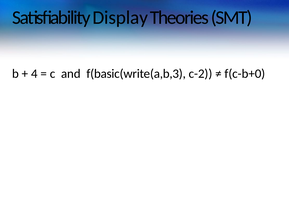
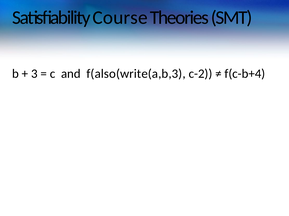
Display: Display -> Course (120, 18)
4: 4 -> 3 (34, 74)
f(basic(write(a,b,3: f(basic(write(a,b,3 -> f(also(write(a,b,3 (136, 74)
f(c-b+0: f(c-b+0 -> f(c-b+4 (245, 74)
